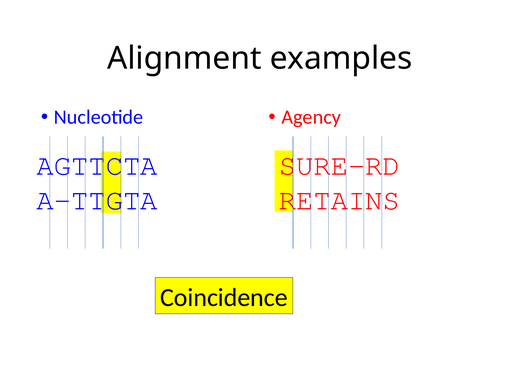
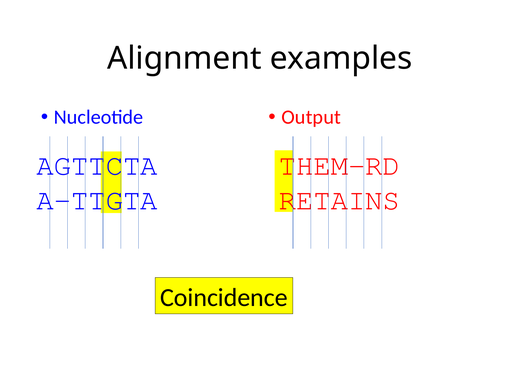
Agency: Agency -> Output (311, 117)
SURE-RD: SURE-RD -> THEM-RD (339, 165)
